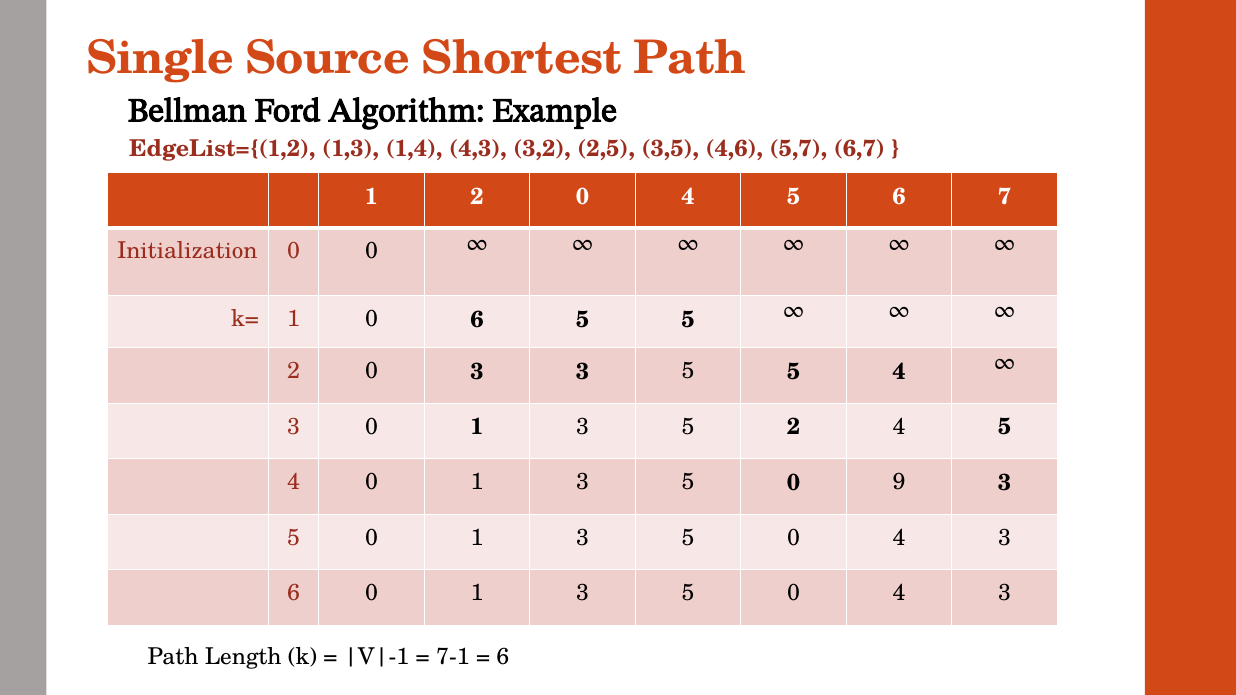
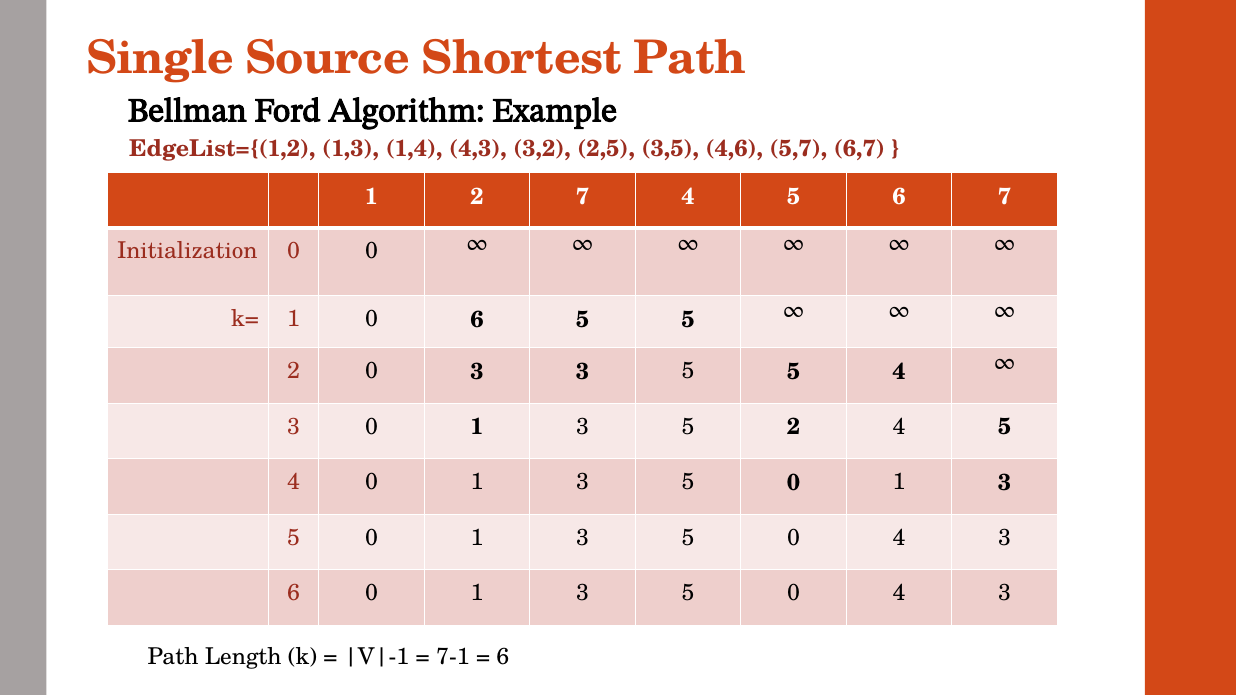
1 2 0: 0 -> 7 (583, 197)
9: 9 -> 1 (899, 482)
